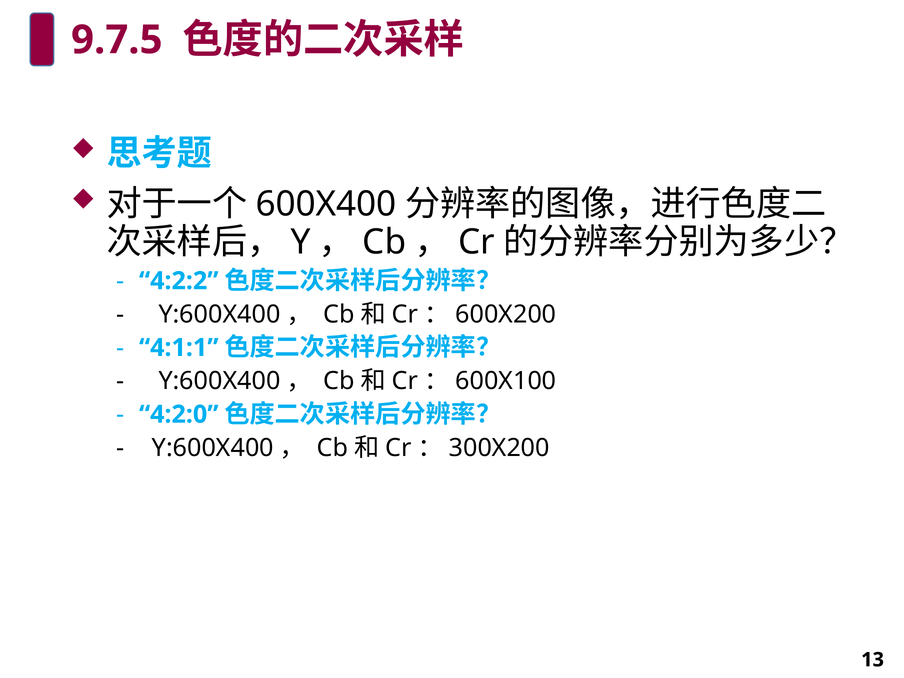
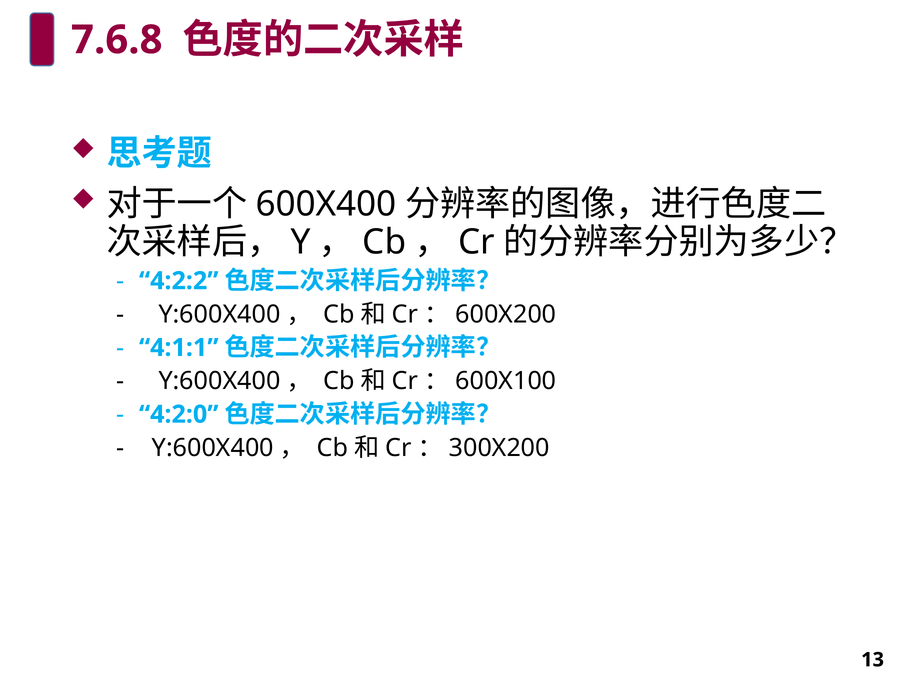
9.7.5: 9.7.5 -> 7.6.8 (117, 40)
